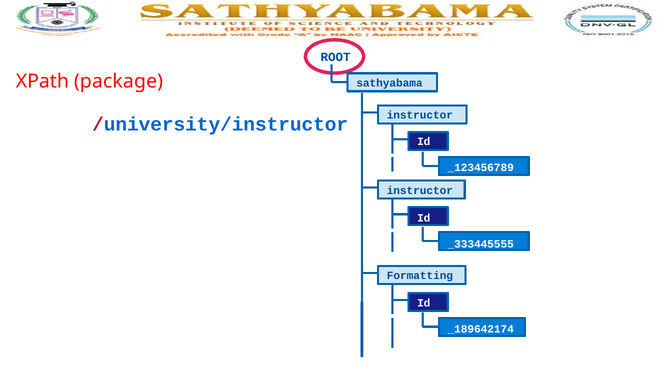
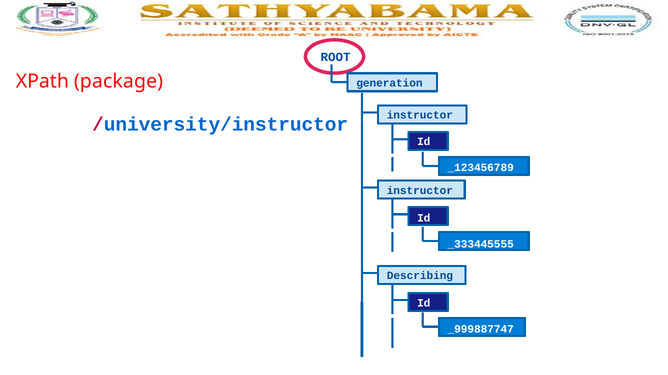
sathyabama: sathyabama -> generation (390, 83)
Formatting: Formatting -> Describing (420, 276)
_189642174: _189642174 -> _999887747 (481, 330)
